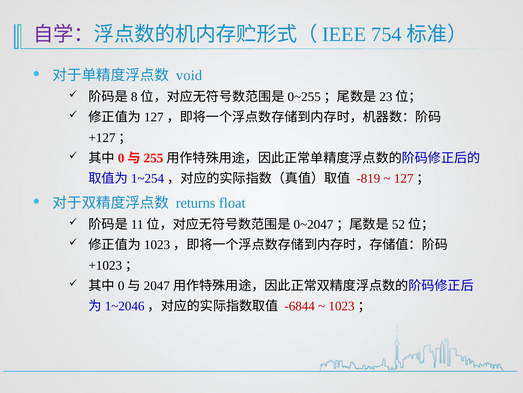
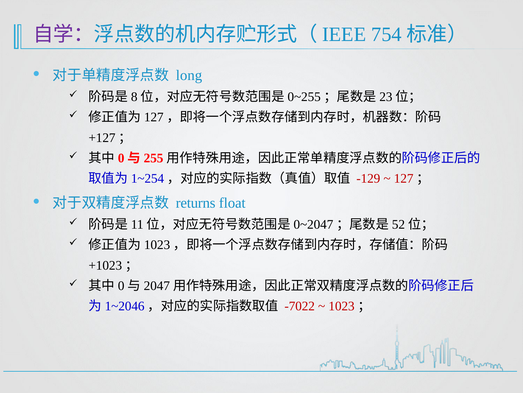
void: void -> long (189, 75)
-819: -819 -> -129 (368, 178)
-6844: -6844 -> -7022 (300, 306)
